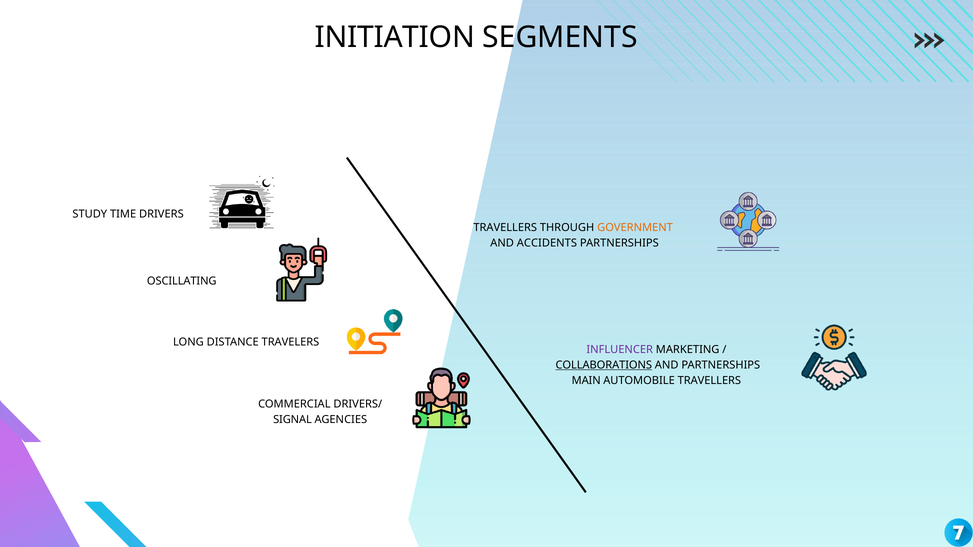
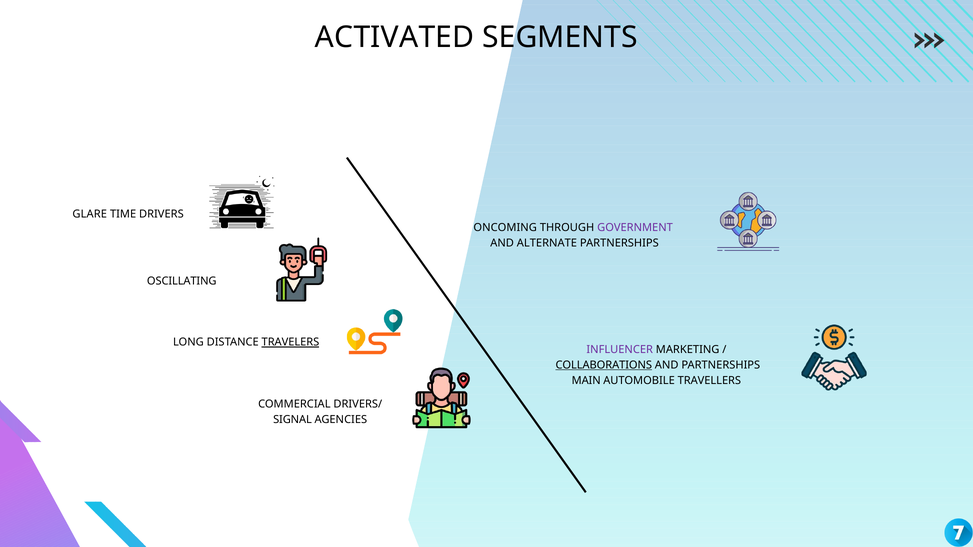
INITIATION: INITIATION -> ACTIVATED (395, 37)
STUDY: STUDY -> GLARE (90, 214)
TRAVELLERS: TRAVELLERS -> ONCOMING (505, 228)
GOVERNMENT colour: orange -> purple (635, 228)
ACCIDENTS: ACCIDENTS -> ALTERNATE (547, 243)
TRAVELERS underline: none -> present (290, 342)
